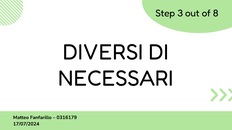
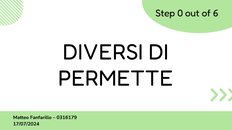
3: 3 -> 0 (180, 13)
8: 8 -> 6 (216, 13)
NECESSARI: NECESSARI -> PERMETTE (116, 79)
